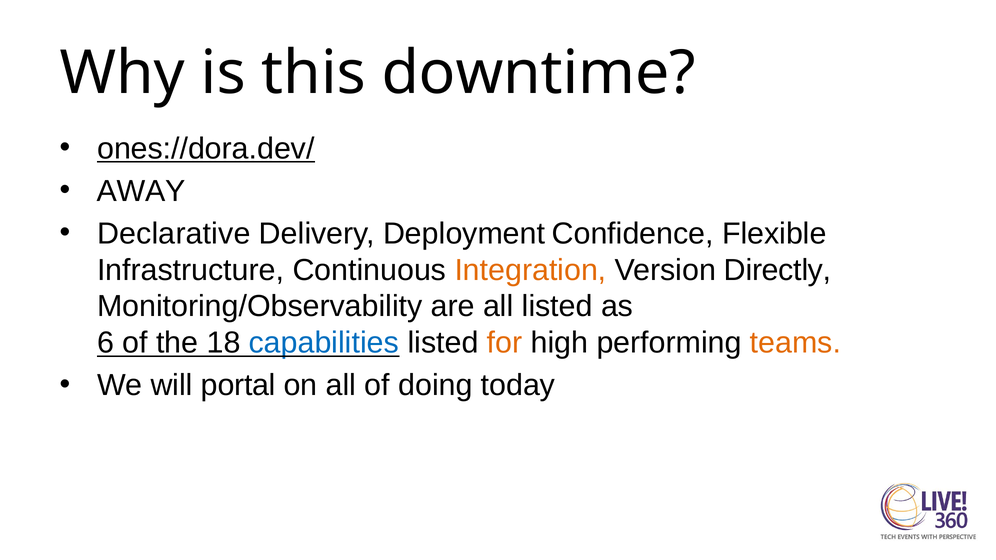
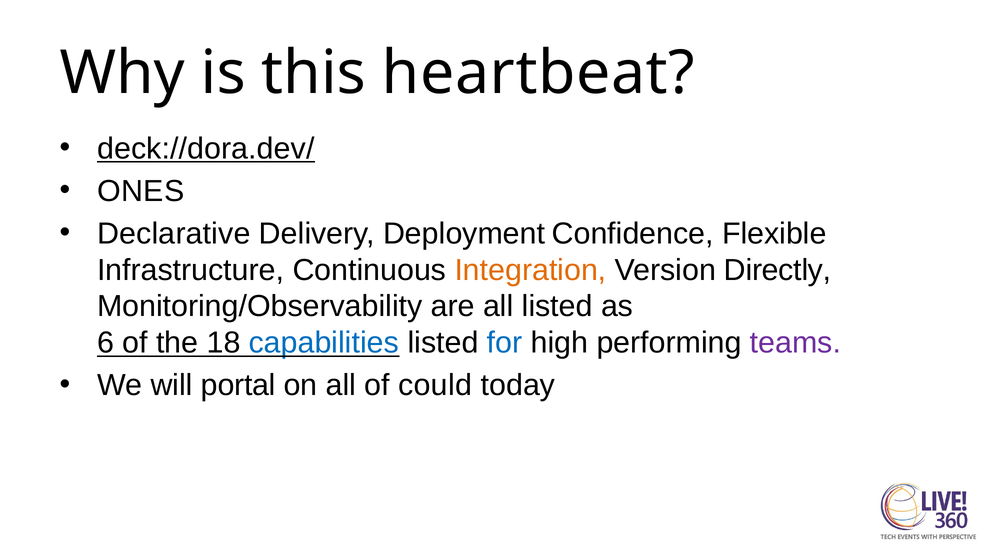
downtime: downtime -> heartbeat (538, 73)
ones://dora.dev/: ones://dora.dev/ -> deck://dora.dev/ (206, 149)
AWAY: AWAY -> ONES (141, 191)
for colour: orange -> blue (505, 343)
teams colour: orange -> purple (796, 343)
doing: doing -> could (435, 386)
